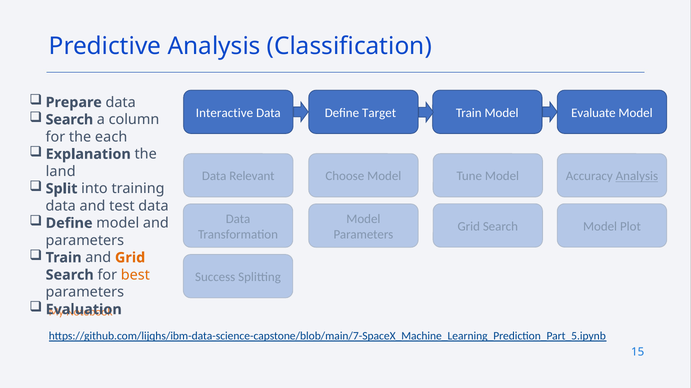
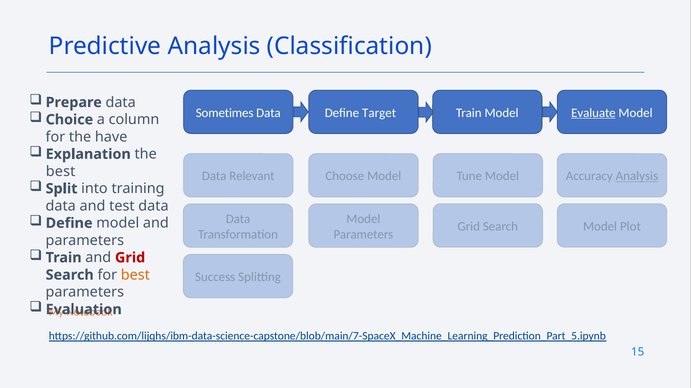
Interactive: Interactive -> Sometimes (225, 113)
Evaluate underline: none -> present (593, 113)
Search: Search -> Choice (69, 120)
each: each -> have (111, 137)
land: land -> best (61, 172)
Grid colour: orange -> red (130, 258)
